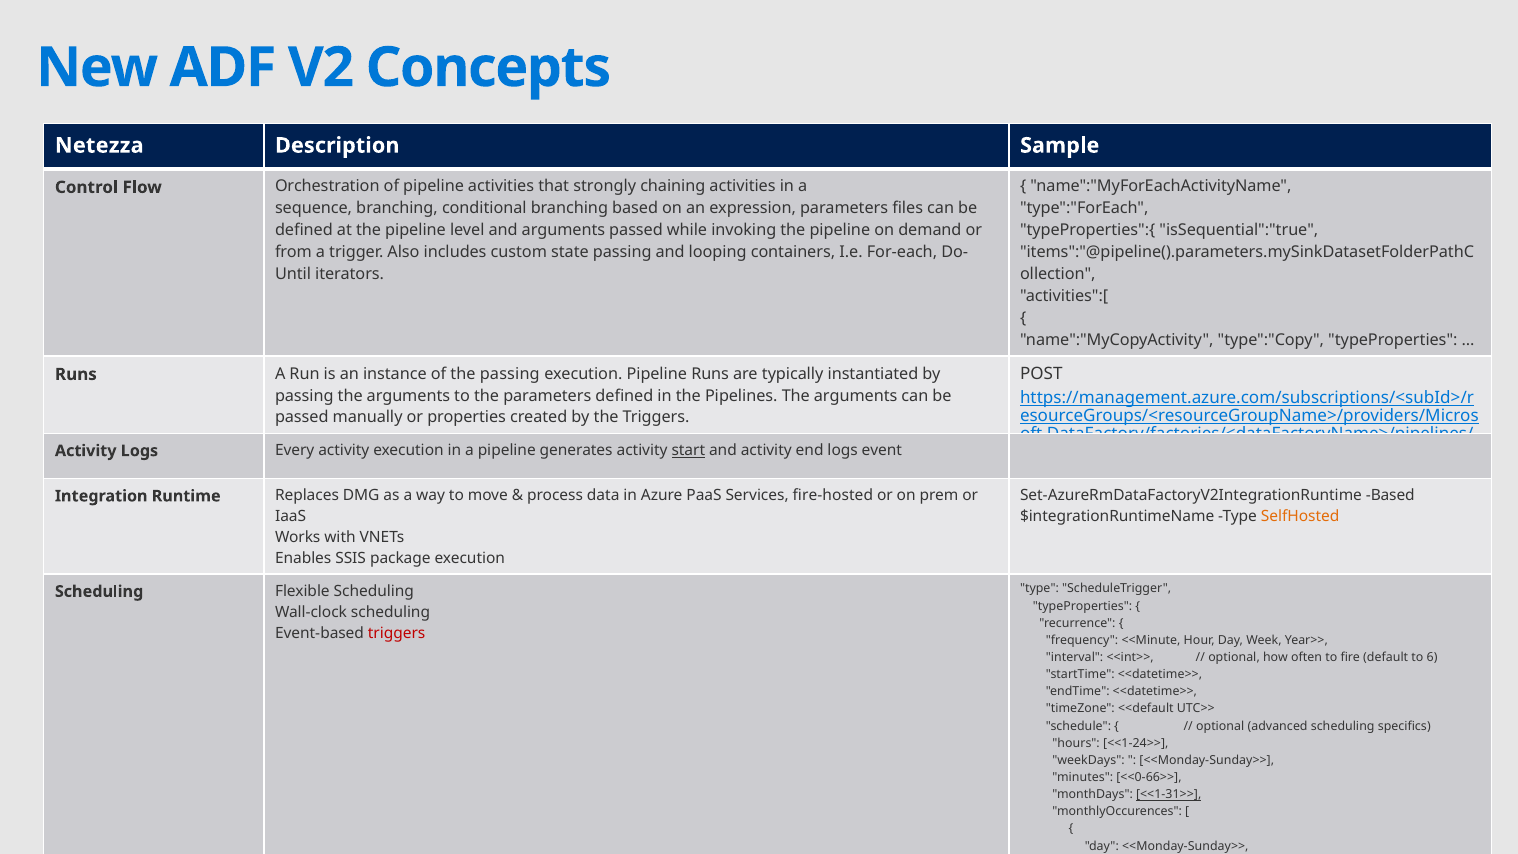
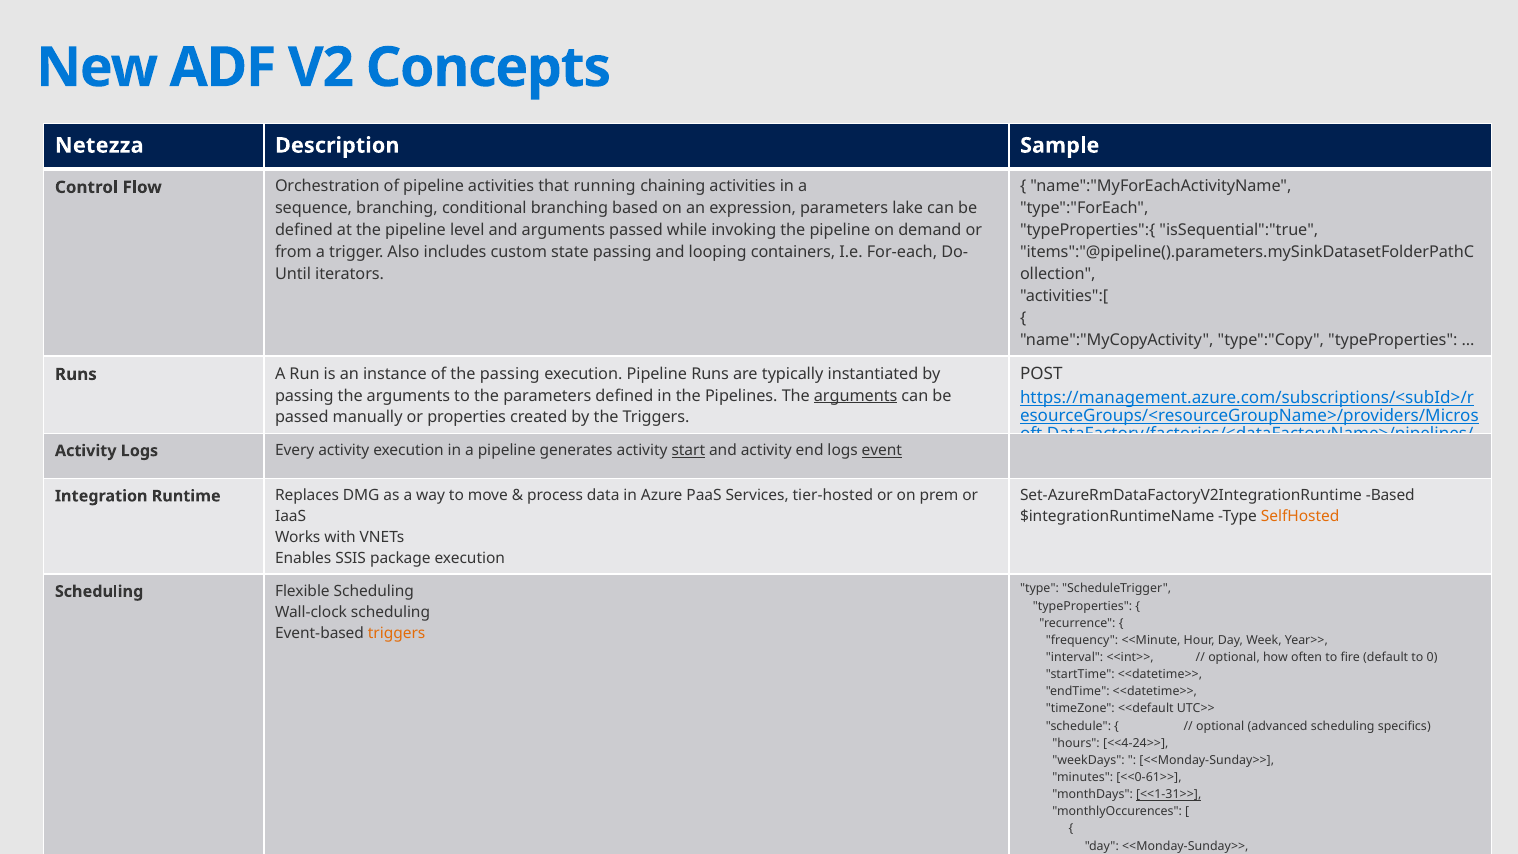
strongly: strongly -> running (605, 187)
files: files -> lake (908, 209)
arguments underline: none -> present (856, 396)
event underline: none -> present (882, 450)
fire-hosted: fire-hosted -> tier-hosted (833, 495)
triggers colour: red -> orange (397, 633)
6: 6 -> 0 (1432, 657)
<<1-24>>: <<1-24>> -> <<4-24>> (1136, 743)
<<0-66>>: <<0-66>> -> <<0-61>> (1149, 777)
